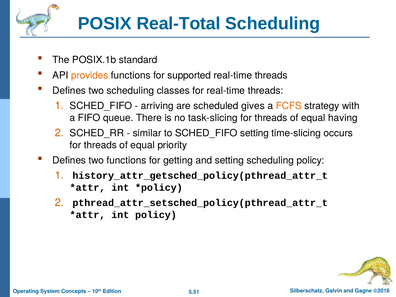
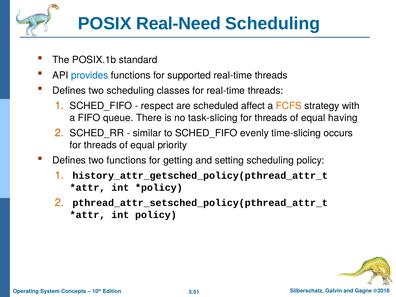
Real-Total: Real-Total -> Real-Need (179, 23)
provides colour: orange -> blue (90, 75)
arriving: arriving -> respect (157, 106)
gives: gives -> affect (253, 106)
SCHED_FIFO setting: setting -> evenly (254, 133)
